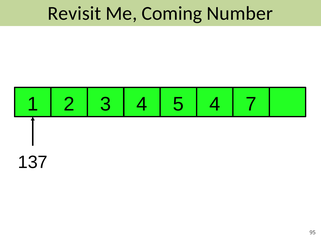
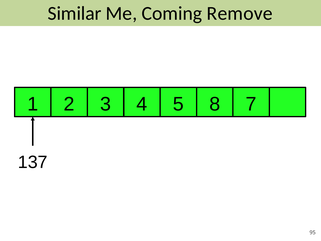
Revisit: Revisit -> Similar (75, 13)
Number: Number -> Remove (240, 13)
5 4: 4 -> 8 (215, 104)
